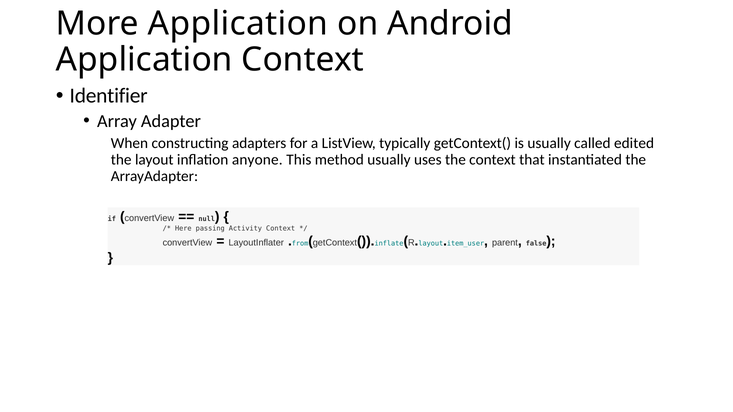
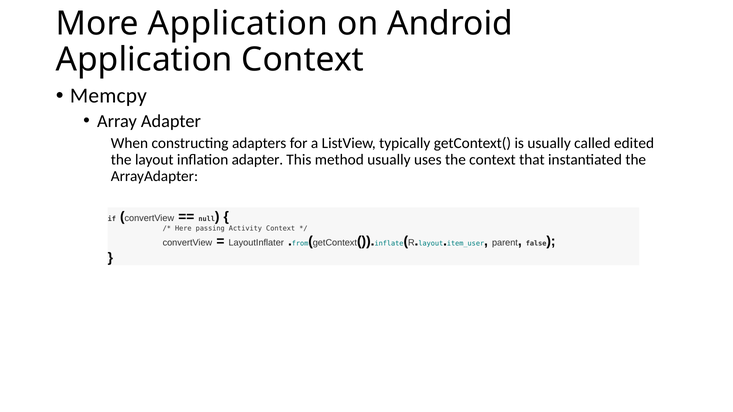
Identifier: Identifier -> Memcpy (108, 96)
inflation anyone: anyone -> adapter (257, 160)
